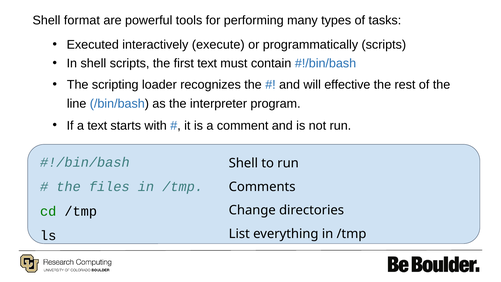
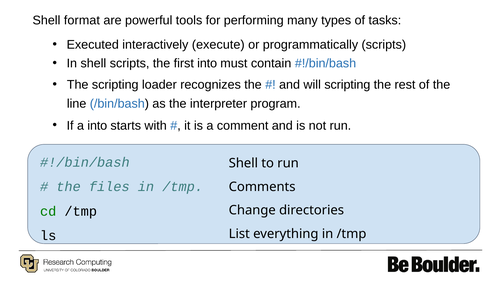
first text: text -> into (207, 63)
will effective: effective -> scripting (347, 85)
a text: text -> into (97, 125)
